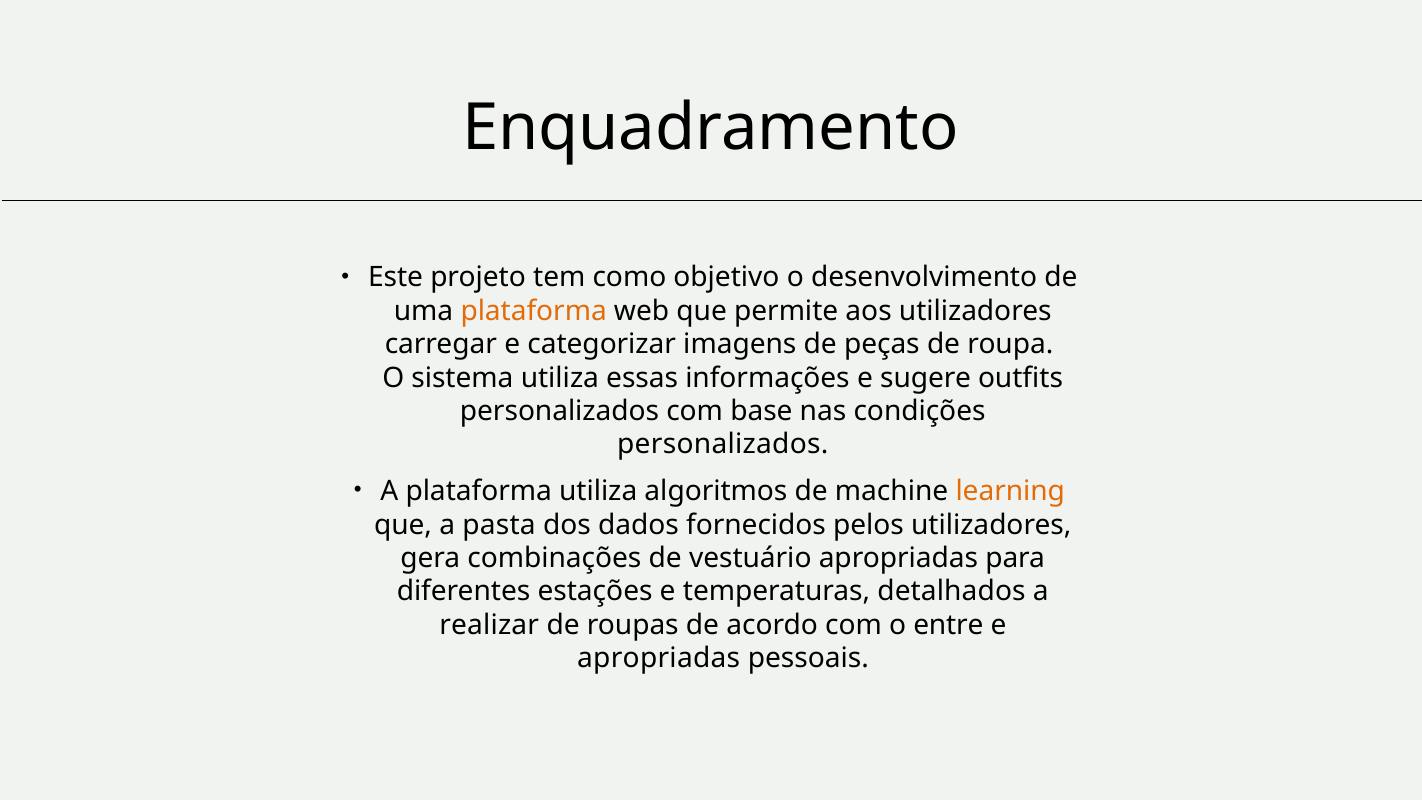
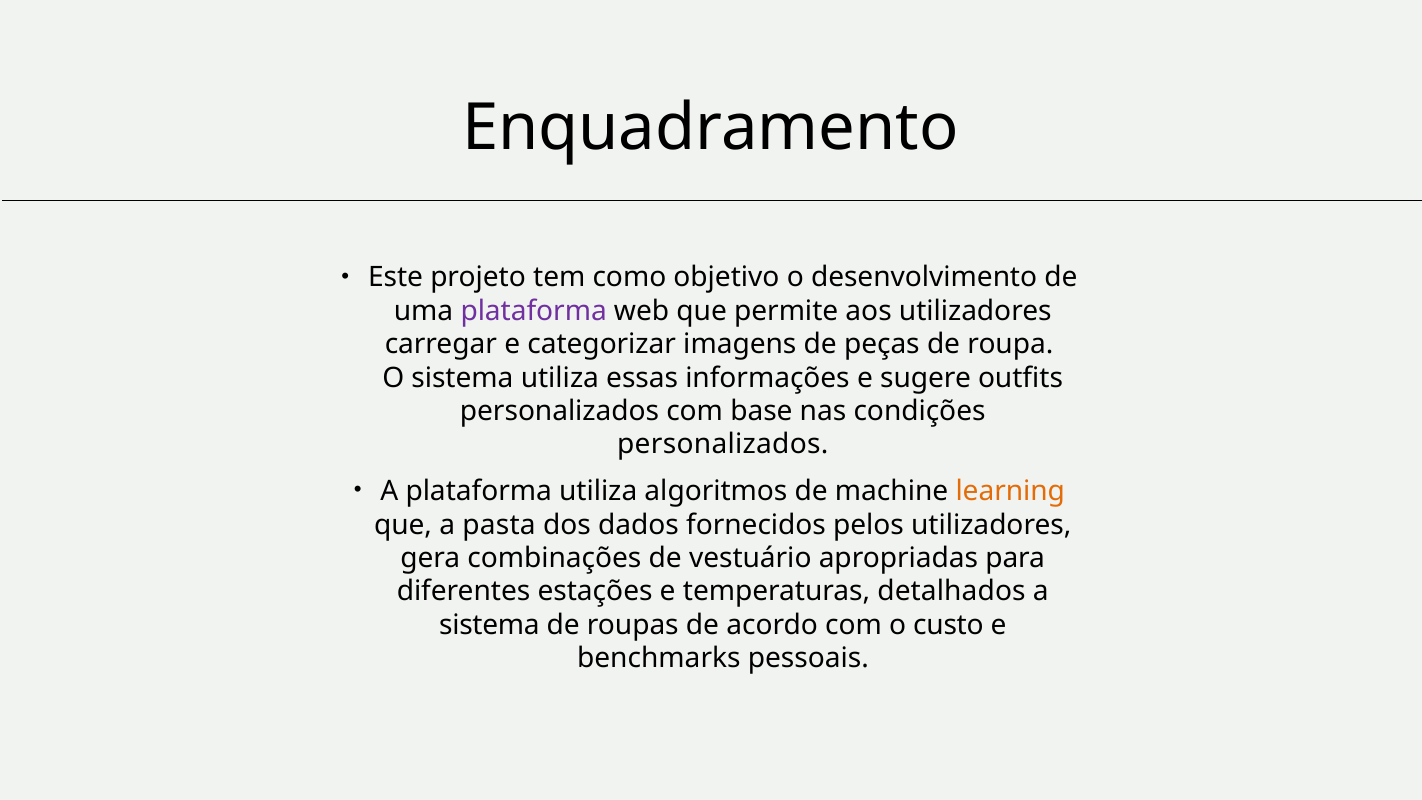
plataforma colour: orange -> purple (534, 311)
realizar: realizar -> sistema (489, 625)
entre: entre -> custo (948, 625)
apropriadas: apropriadas -> benchmarks (659, 658)
